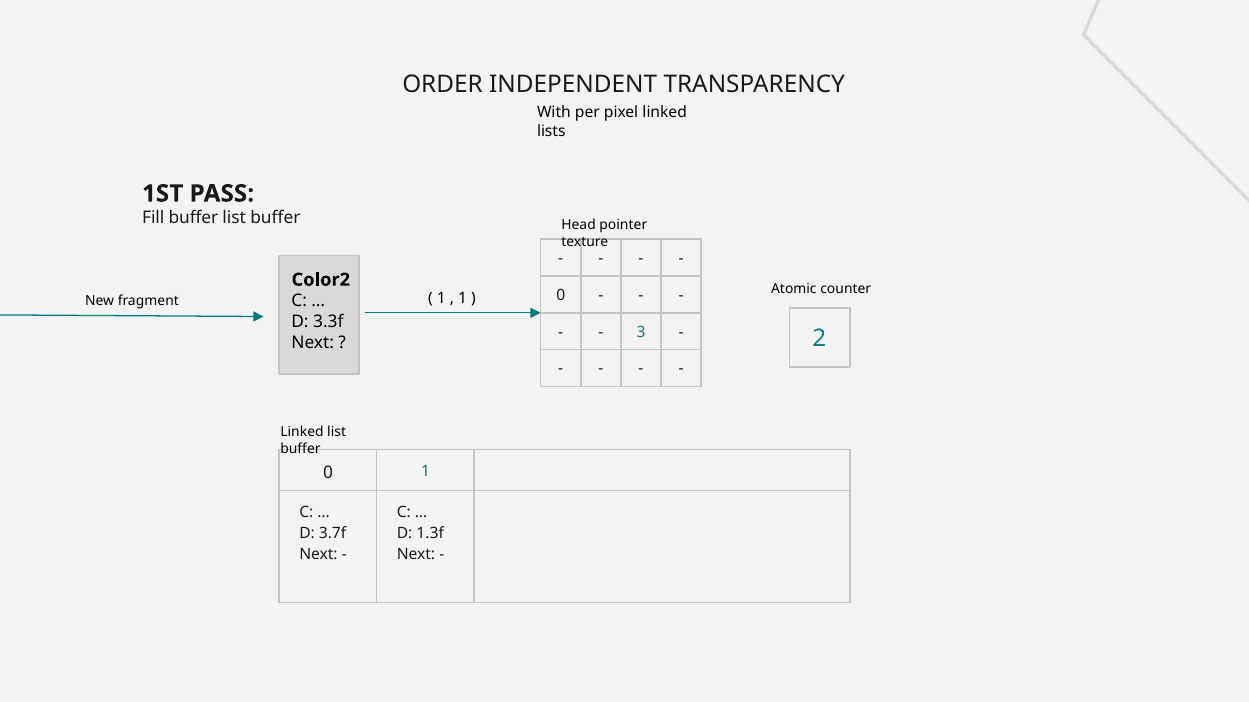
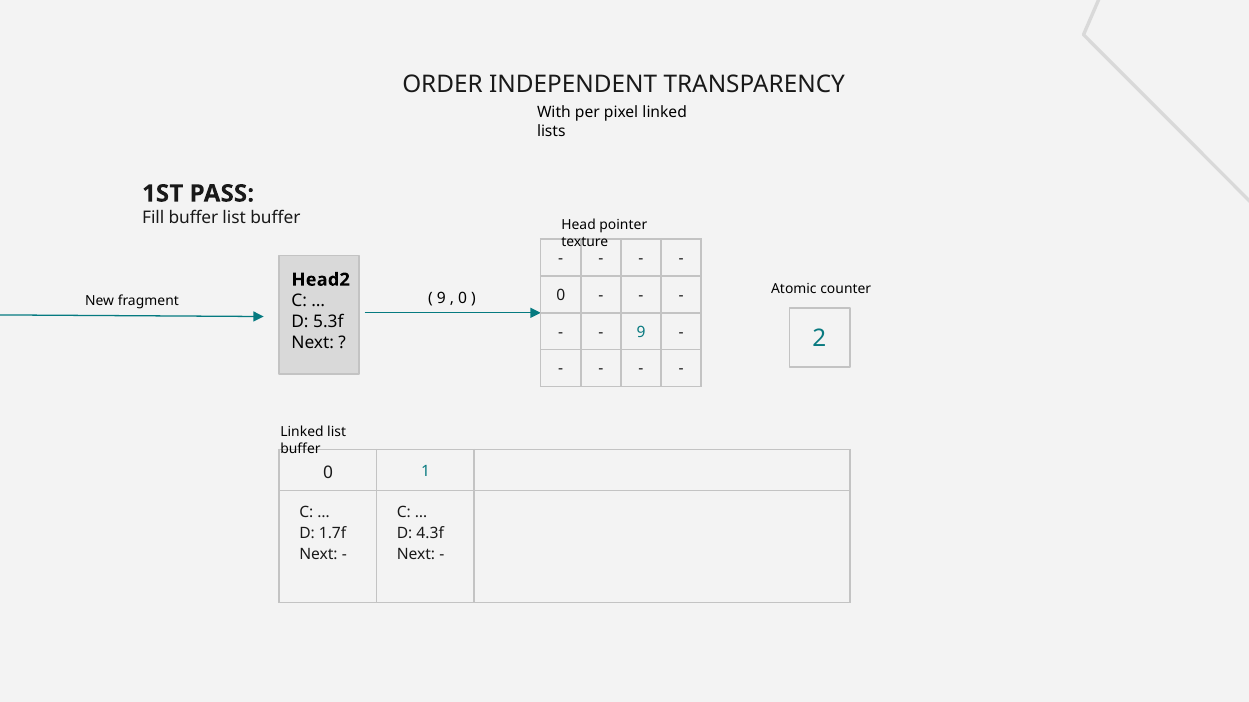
Color2: Color2 -> Head2 (321, 280)
1: 1 -> 9 (441, 298)
1: 1 -> 0 (463, 298)
3.3f: 3.3f -> 5.3f (328, 322)
3: 3 -> 9 (641, 332)
3.7f: 3.7f -> 1.7f (333, 534)
1.3f: 1.3f -> 4.3f (430, 534)
